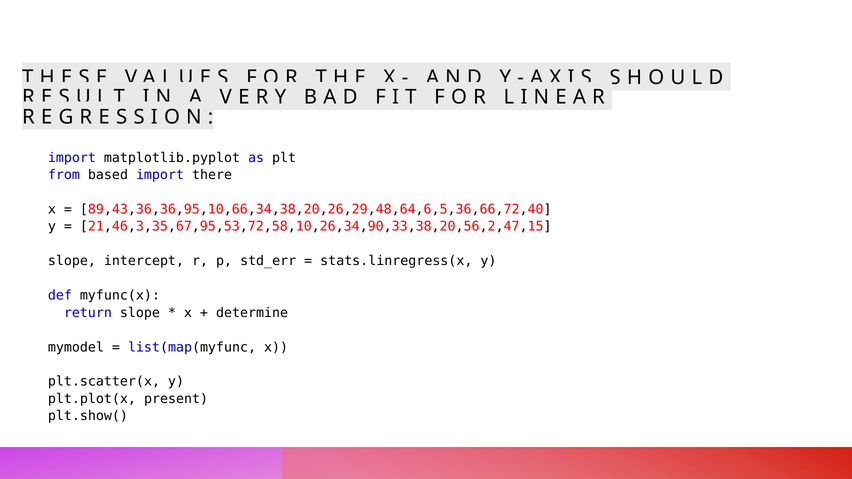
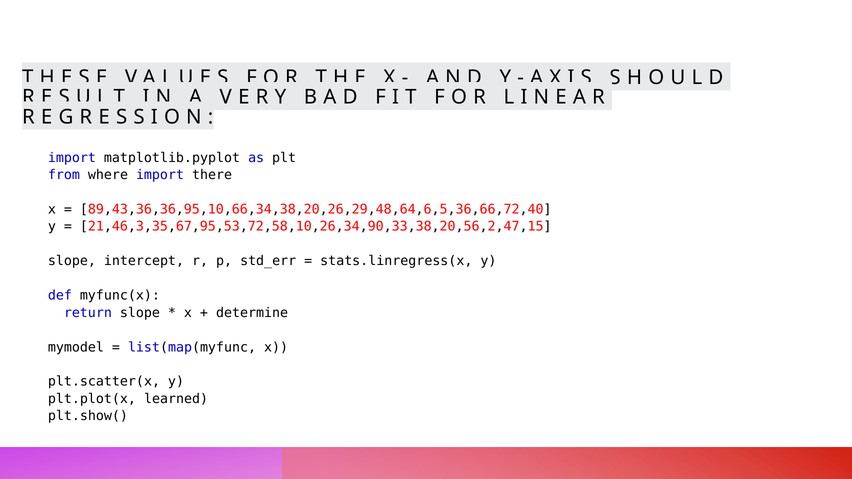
based: based -> where (108, 175)
present: present -> learned (176, 399)
